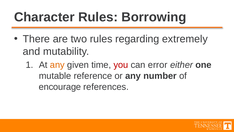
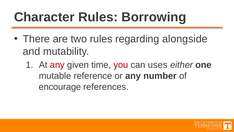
extremely: extremely -> alongside (185, 39)
any colour: orange -> red (57, 65)
error: error -> uses (158, 65)
